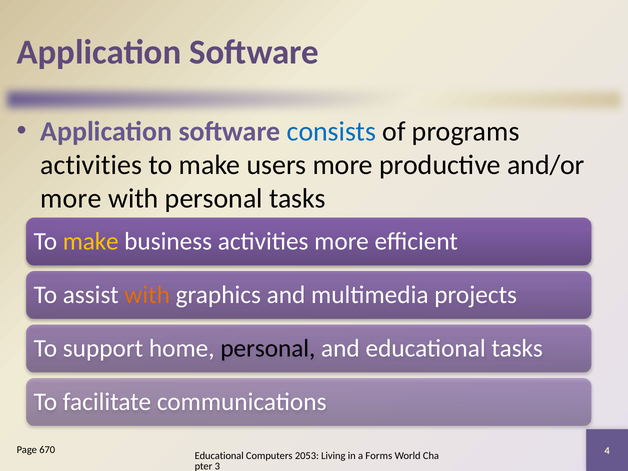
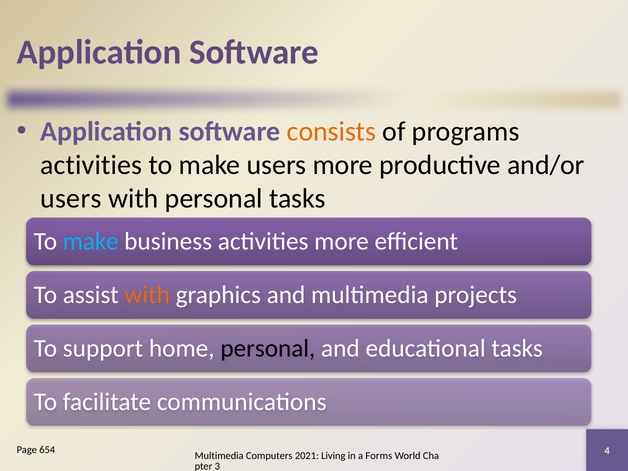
consists colour: blue -> orange (332, 132)
more: more -> users (71, 199)
make colour: yellow -> light blue (91, 241)
670: 670 -> 654 (47, 450)
Educational: Educational -> Multimedia (219, 456)
2053: 2053 -> 2021 (307, 456)
